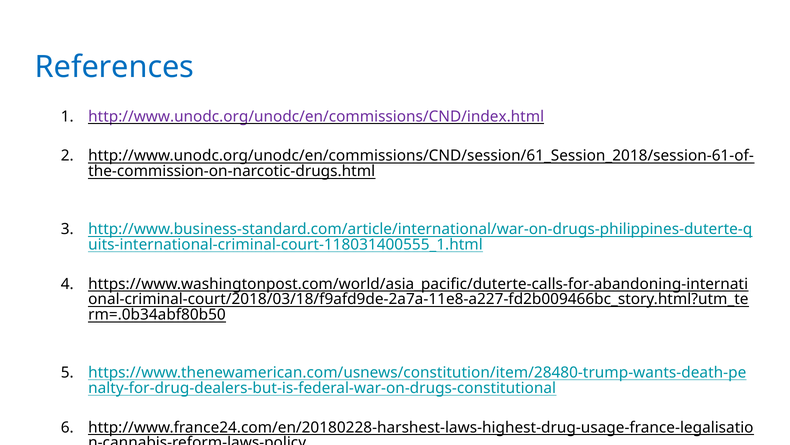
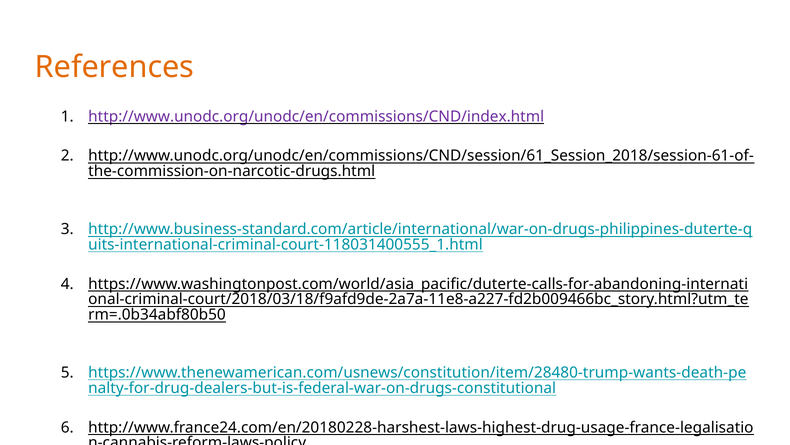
References colour: blue -> orange (115, 67)
